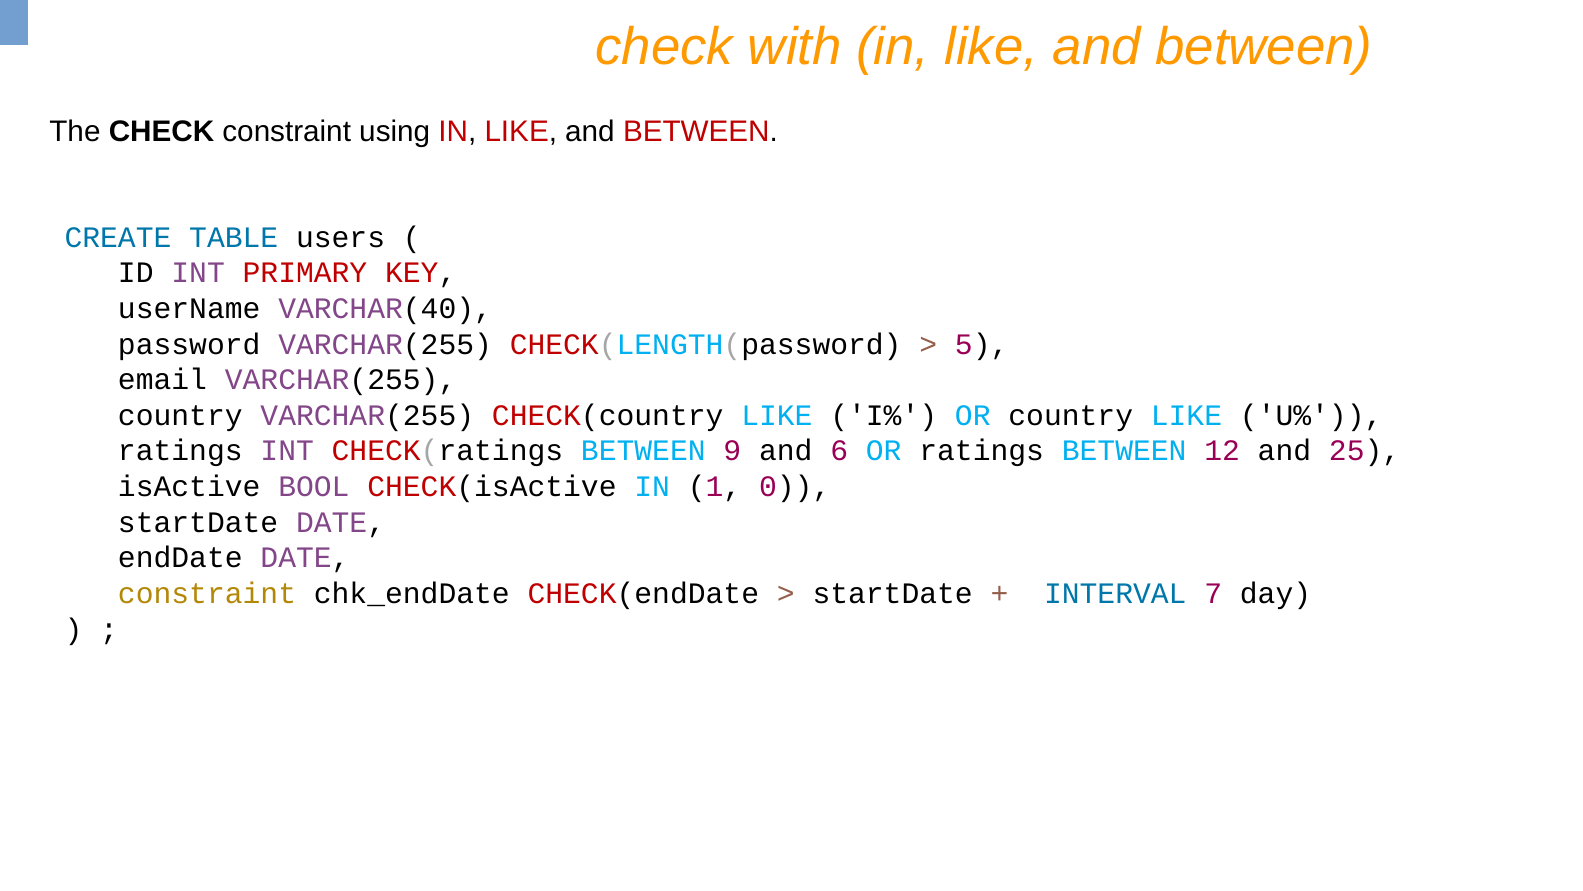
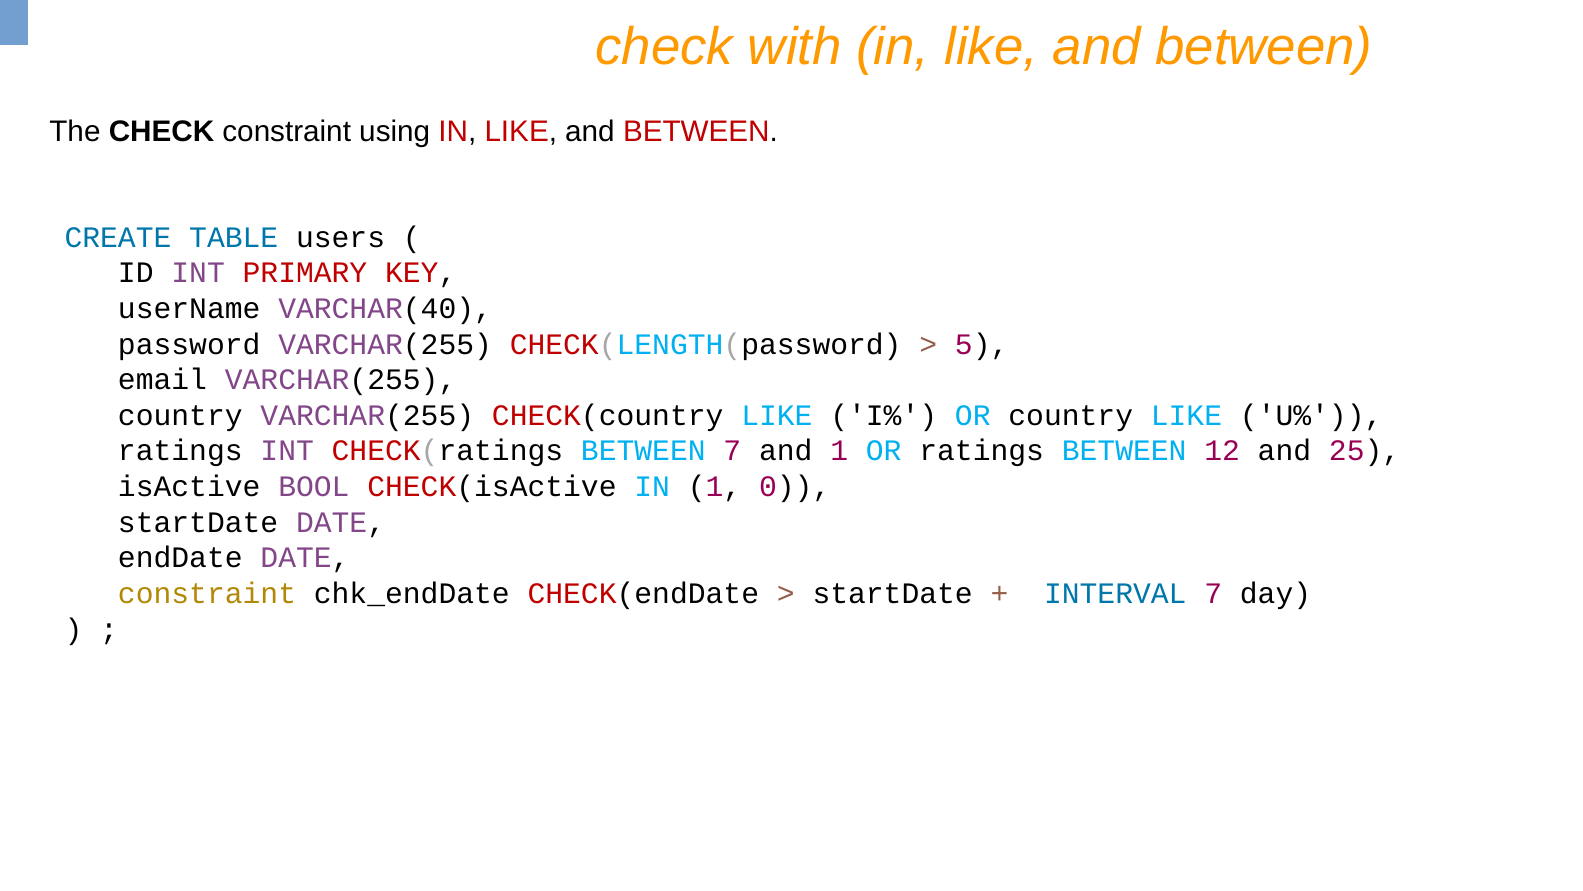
BETWEEN 9: 9 -> 7 (732, 451)
and 6: 6 -> 1 (839, 451)
